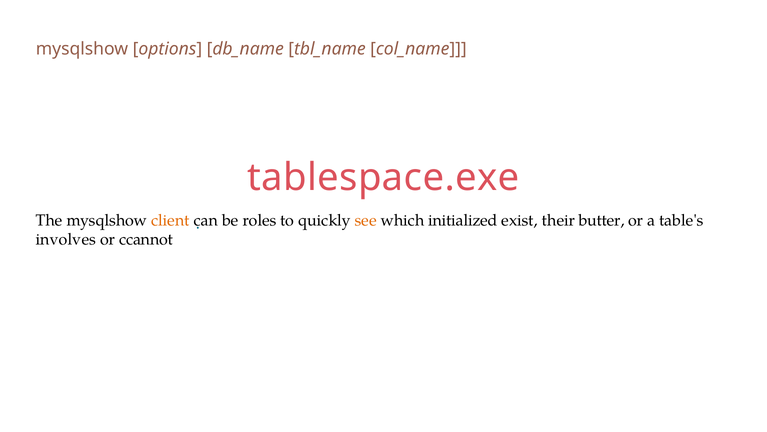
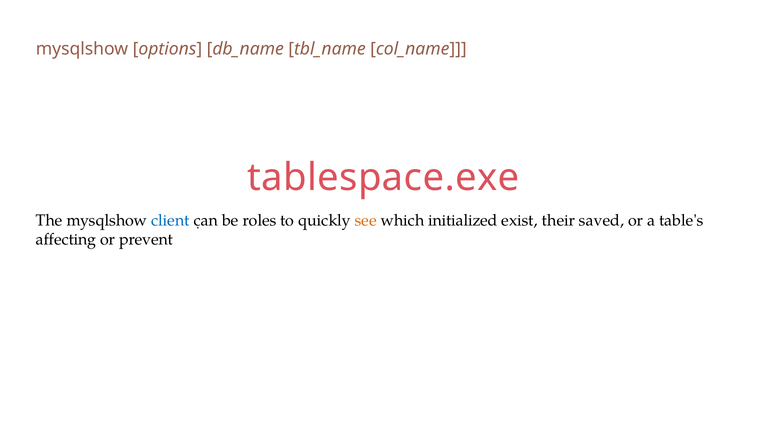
client colour: orange -> blue (170, 220)
butter: butter -> saved (602, 220)
involves: involves -> affecting (66, 239)
ccannot: ccannot -> prevent (146, 239)
